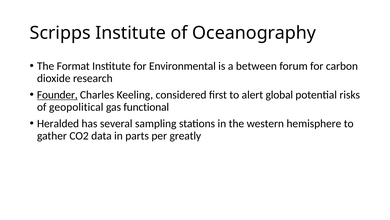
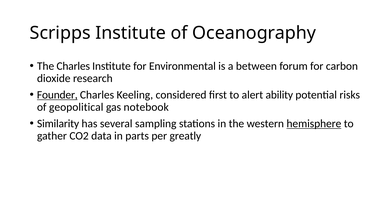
The Format: Format -> Charles (73, 66)
global: global -> ability (279, 95)
functional: functional -> notebook (146, 107)
Heralded: Heralded -> Similarity (58, 123)
hemisphere underline: none -> present (314, 123)
